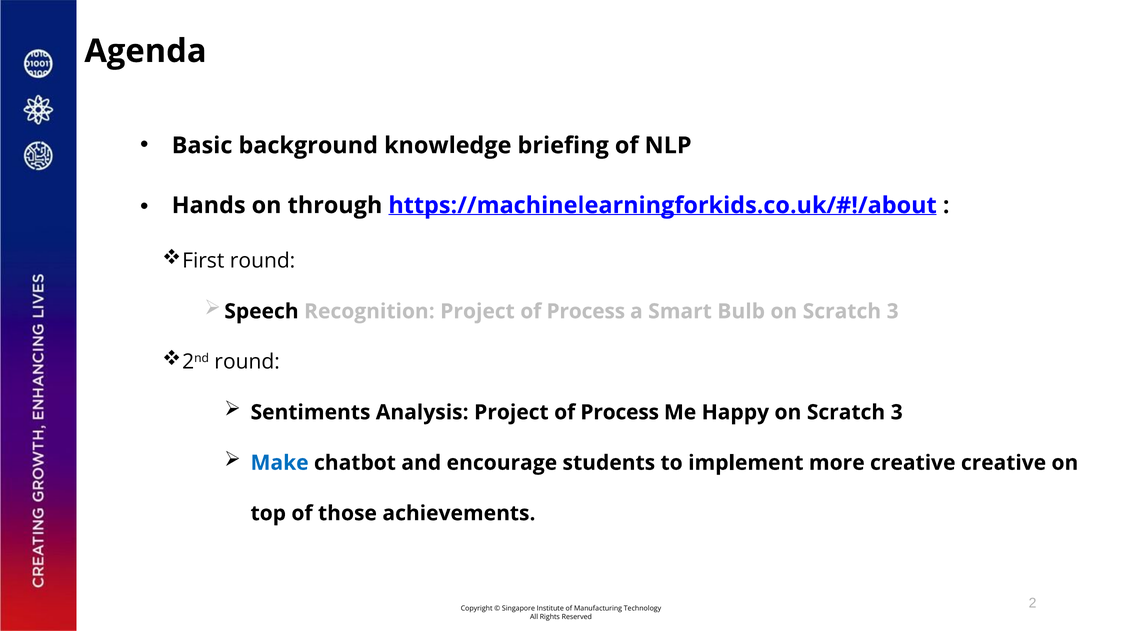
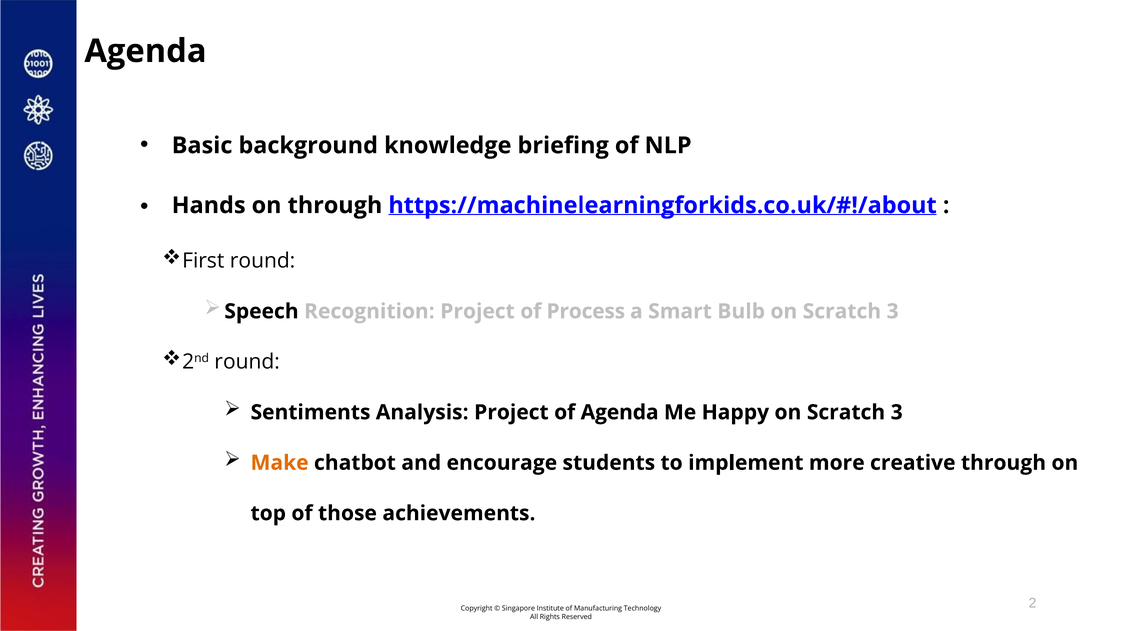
Analysis Project of Process: Process -> Agenda (620, 412)
Make colour: blue -> orange (280, 463)
creative creative: creative -> through (1003, 463)
